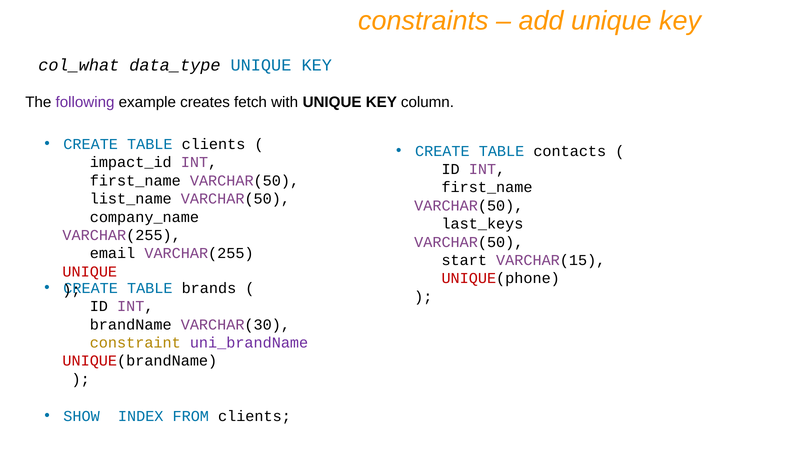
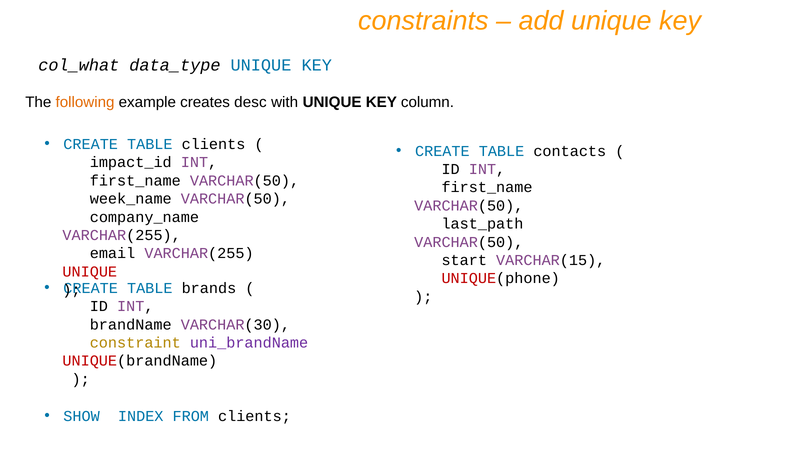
following colour: purple -> orange (85, 102)
fetch: fetch -> desc (250, 102)
list_name: list_name -> week_name (131, 199)
last_keys: last_keys -> last_path (482, 224)
